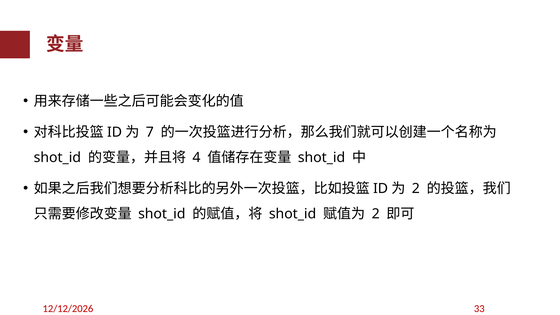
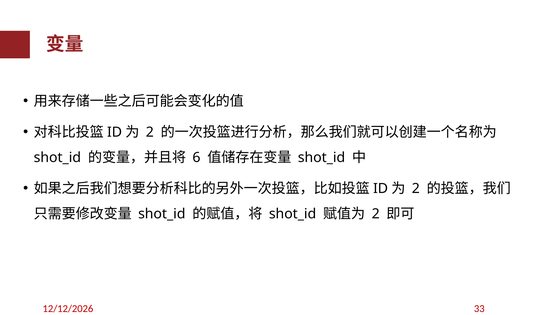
7: 7 -> 2 (150, 132)
4: 4 -> 6 (196, 158)
